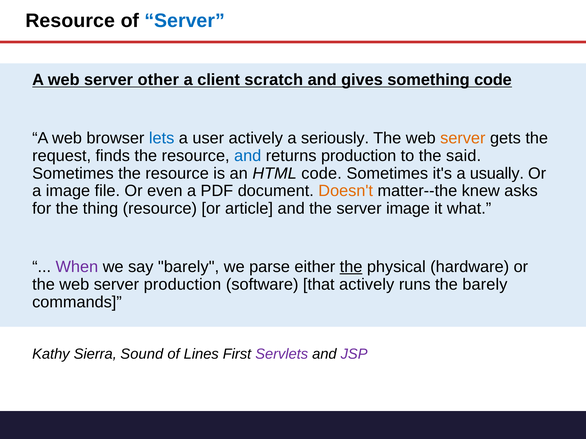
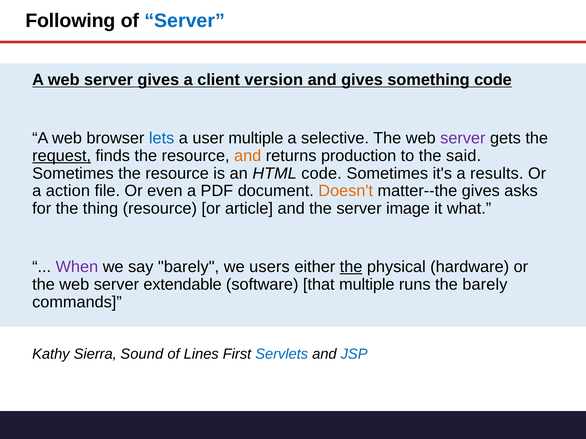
Resource: Resource -> Following (70, 21)
server other: other -> gives (158, 80)
scratch: scratch -> version (274, 80)
user actively: actively -> multiple (256, 138)
seriously: seriously -> selective (335, 138)
server colour: orange -> purple (463, 138)
request underline: none -> present (62, 156)
and colour: blue -> orange (248, 156)
usually: usually -> results (497, 174)
a image: image -> action (68, 191)
matter--the knew: knew -> gives (481, 191)
parse: parse -> users (269, 267)
server production: production -> extendable (183, 285)
that actively: actively -> multiple (367, 285)
Servlets colour: purple -> blue (282, 355)
JSP colour: purple -> blue (354, 355)
